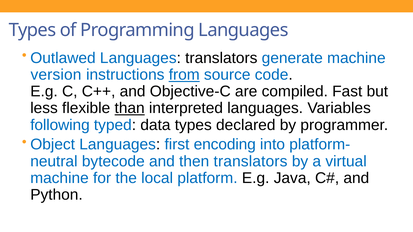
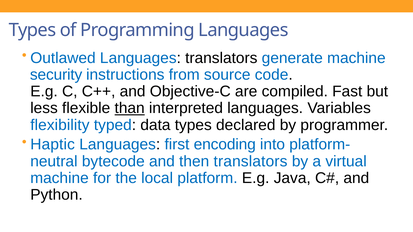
version: version -> security (56, 75)
from underline: present -> none (184, 75)
following: following -> flexibility (60, 125)
Object: Object -> Haptic (53, 145)
